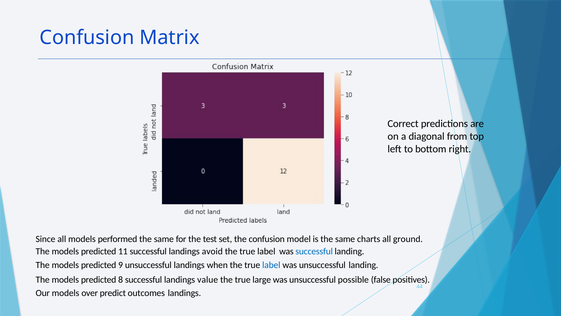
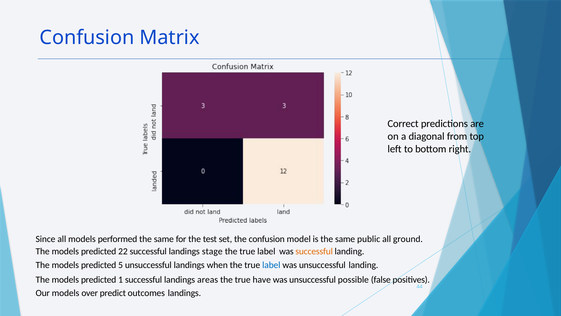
charts: charts -> public (369, 239)
11: 11 -> 22 (123, 251)
avoid: avoid -> stage (212, 251)
successful colour: blue -> orange (314, 251)
9: 9 -> 5 (121, 265)
8: 8 -> 1 (121, 279)
value: value -> areas (208, 279)
large: large -> have (262, 279)
